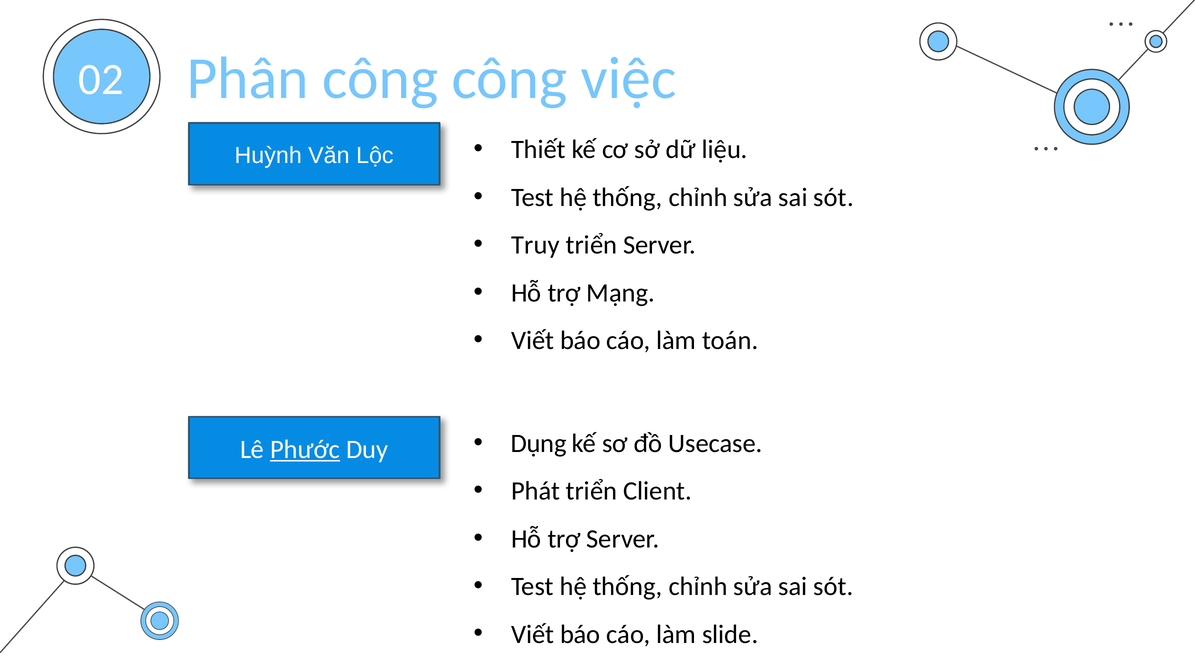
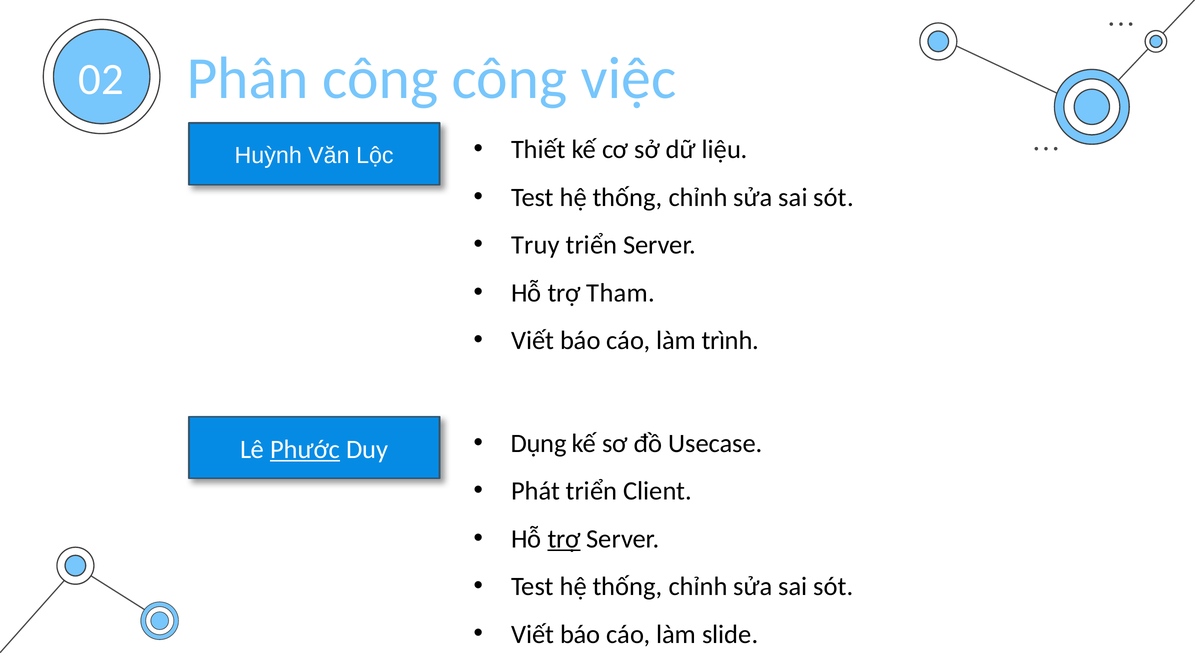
Mạng: Mạng -> Tham (621, 293)
toán: toán -> trình (730, 341)
trợ underline: none -> present (564, 539)
